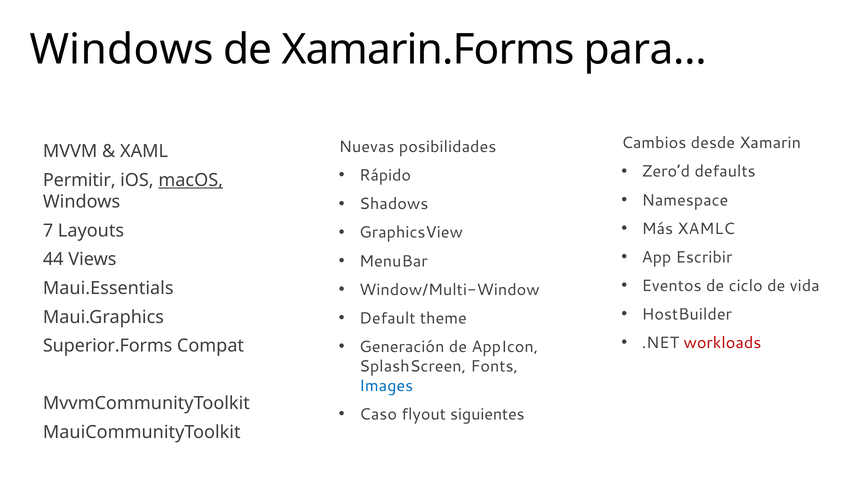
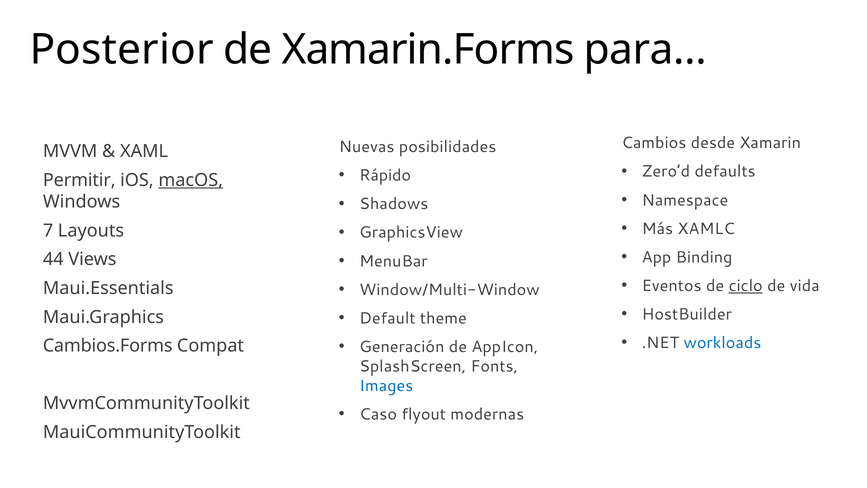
Windows: Windows -> Posterior (122, 50)
Escribir: Escribir -> Binding (704, 257)
ciclo underline: none -> present (746, 286)
workloads colour: red -> blue (722, 343)
Superior.Forms: Superior.Forms -> Cambios.Forms (108, 346)
siguientes: siguientes -> modernas (487, 414)
